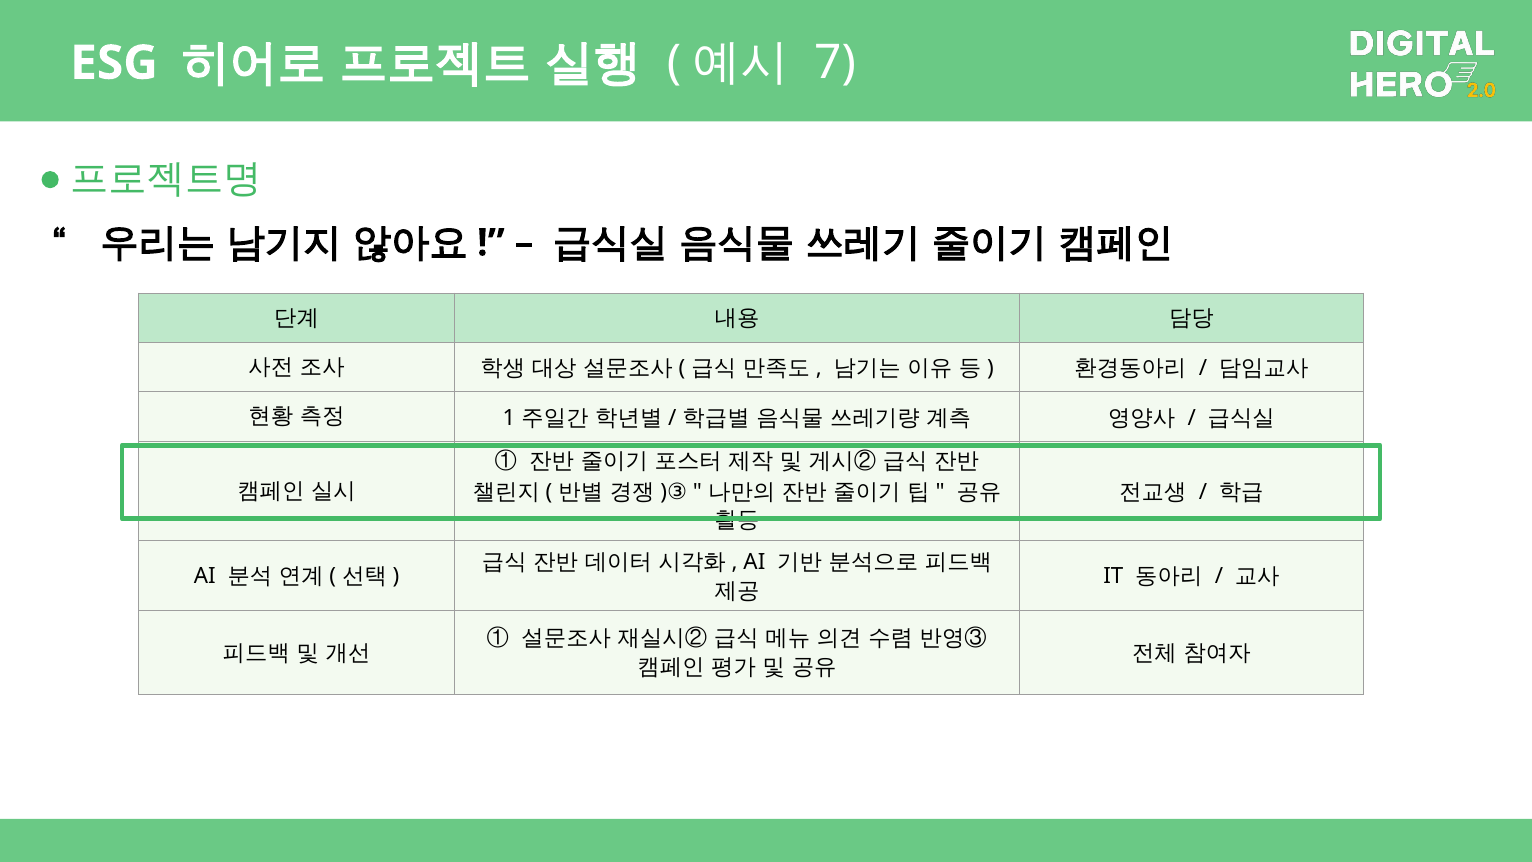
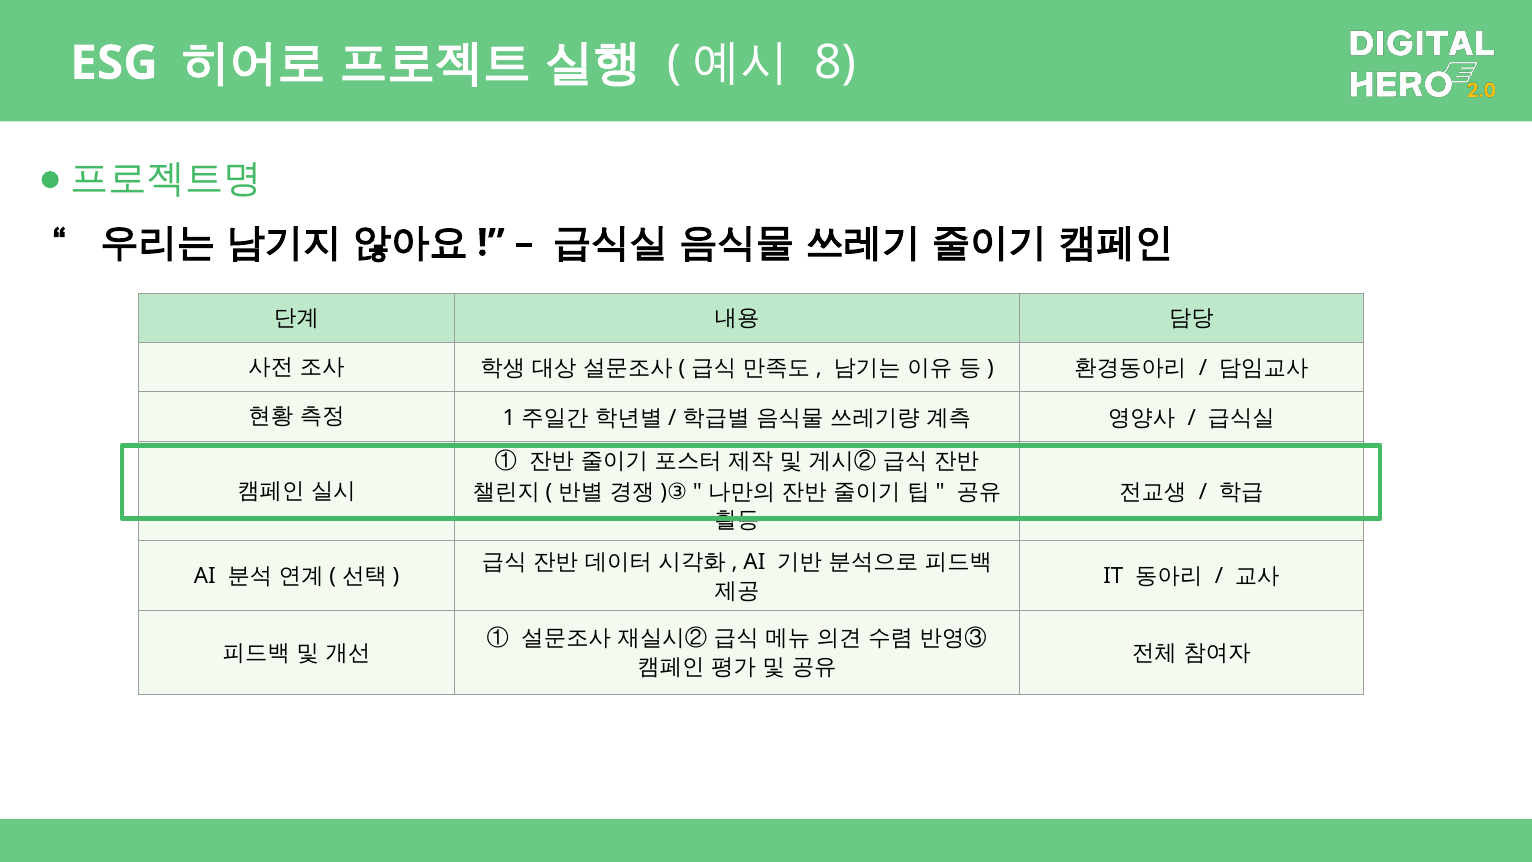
7: 7 -> 8 (835, 63)
